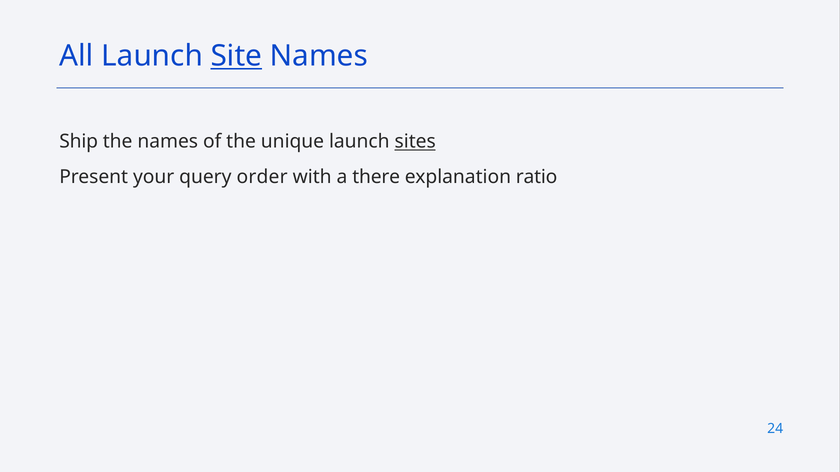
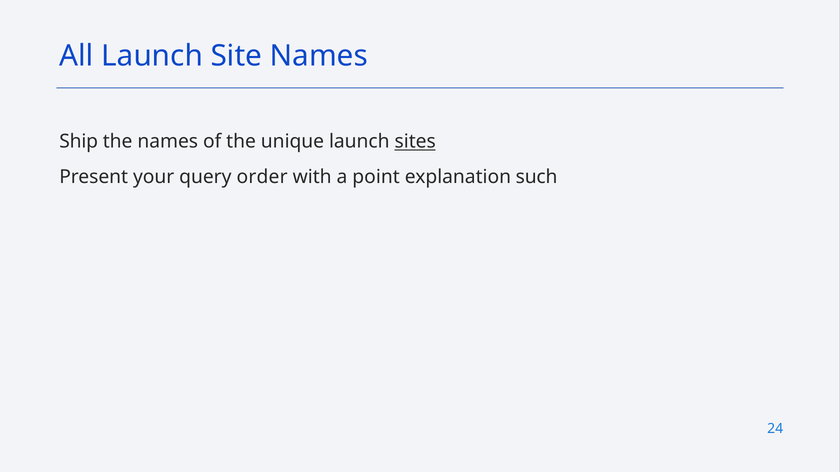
Site underline: present -> none (236, 56)
there: there -> point (376, 177)
ratio: ratio -> such (537, 177)
